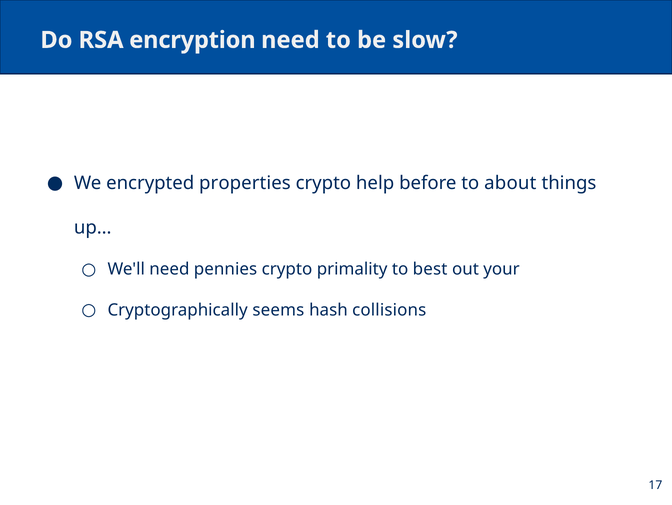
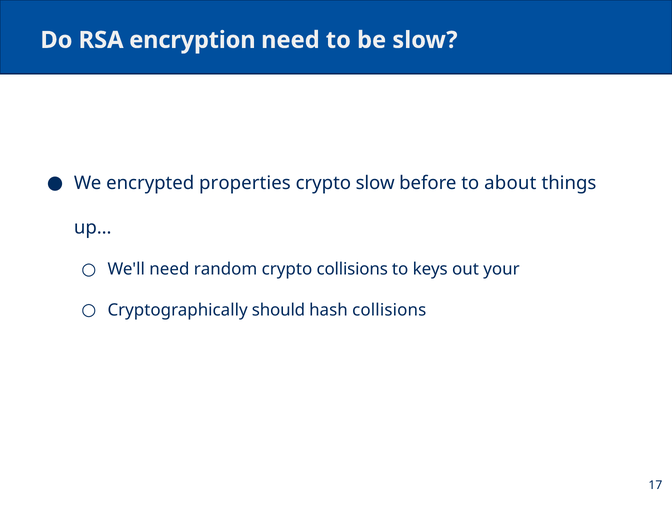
crypto help: help -> slow (375, 183)
pennies: pennies -> random (226, 269)
crypto primality: primality -> collisions (352, 269)
best: best -> keys (430, 269)
seems: seems -> should (278, 310)
